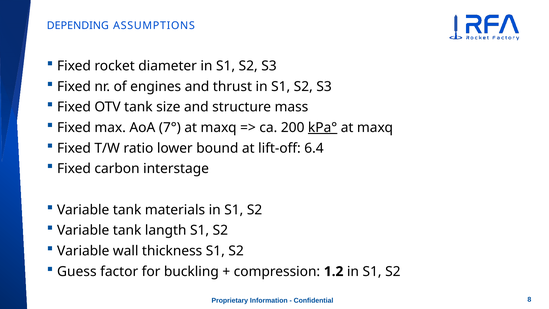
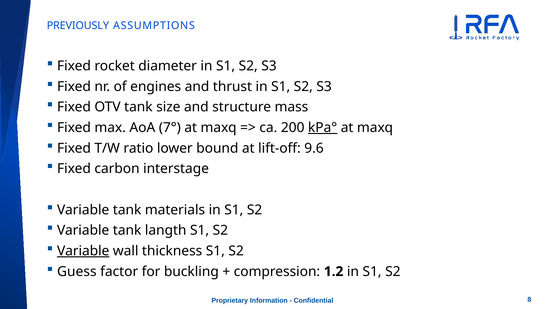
DEPENDING: DEPENDING -> PREVIOUSLY (78, 26)
6.4: 6.4 -> 9.6 (314, 148)
Variable underline: none -> present (83, 251)
